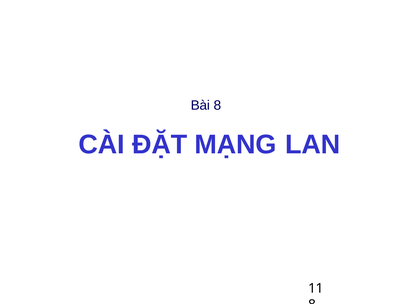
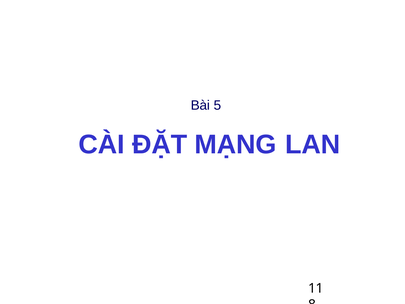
Bài 8: 8 -> 5 (217, 105)
